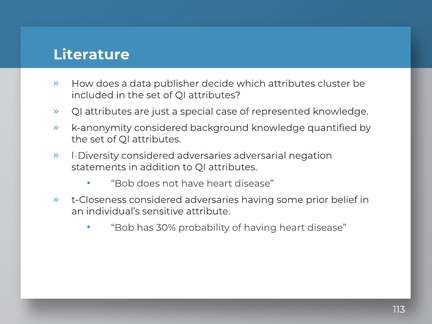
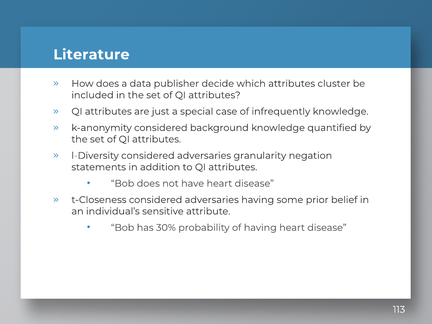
represented: represented -> infrequently (281, 111)
adversarial: adversarial -> granularity (260, 156)
